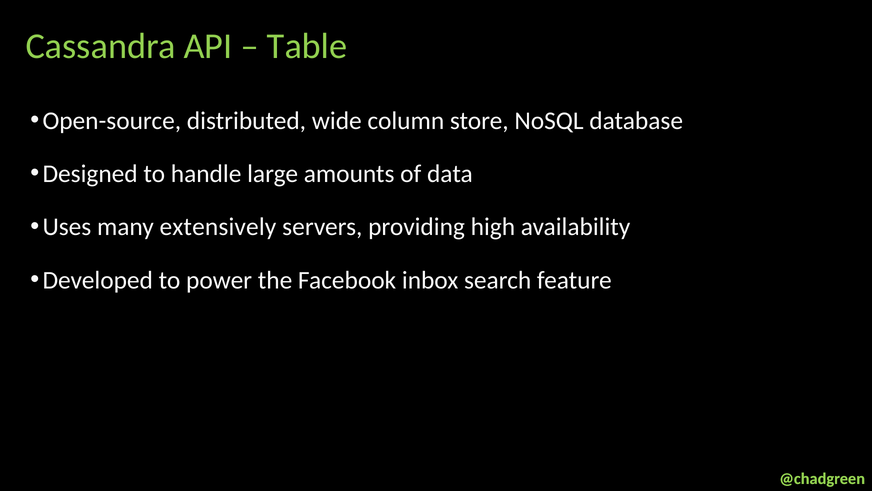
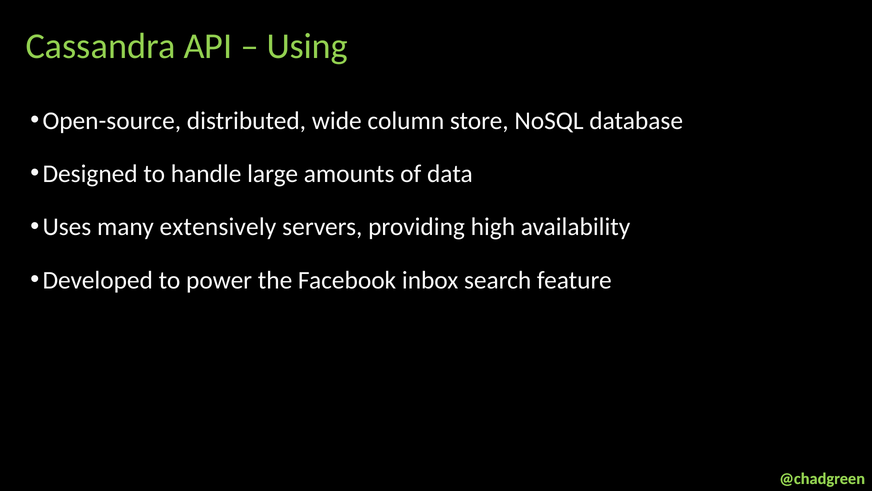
Table: Table -> Using (307, 46)
